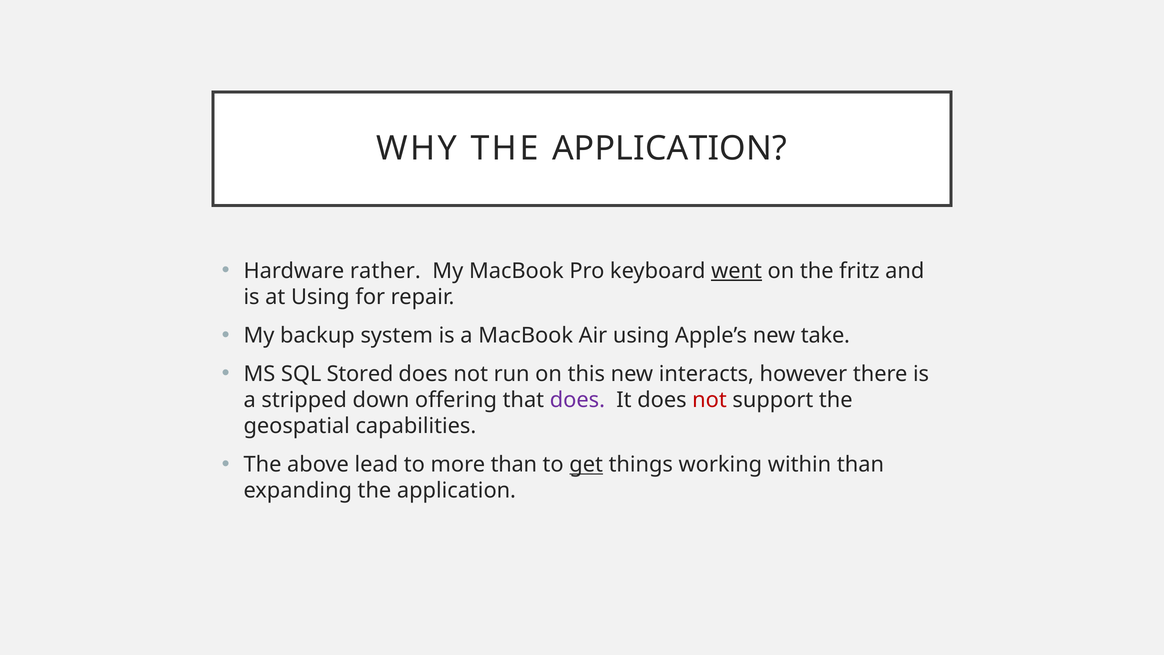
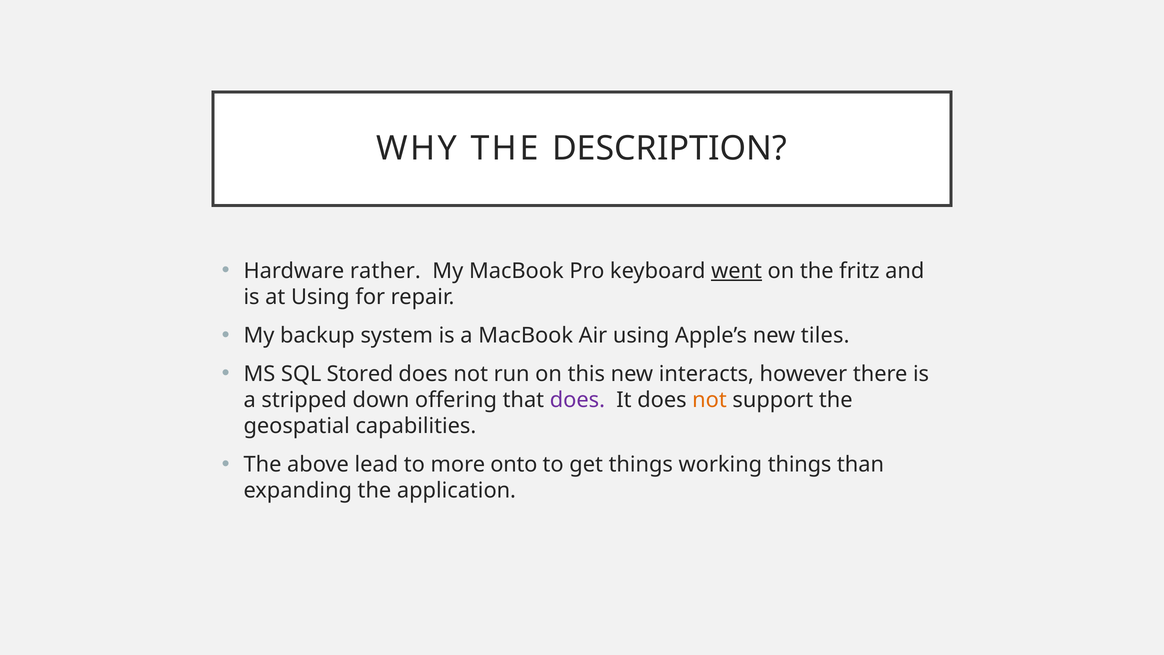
WHY THE APPLICATION: APPLICATION -> DESCRIPTION (669, 149)
take: take -> tiles (825, 335)
not colour: red -> orange (710, 400)
more than: than -> onto (514, 464)
get underline: present -> none (586, 464)
working within: within -> things (800, 464)
